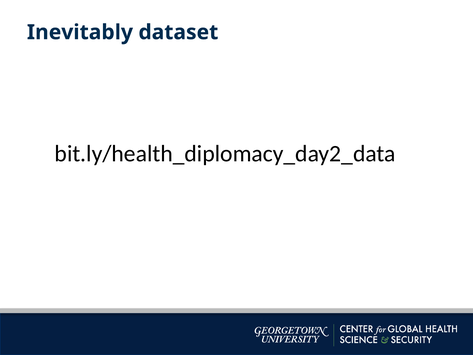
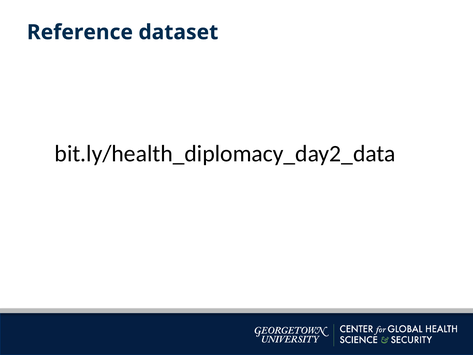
Inevitably: Inevitably -> Reference (80, 32)
